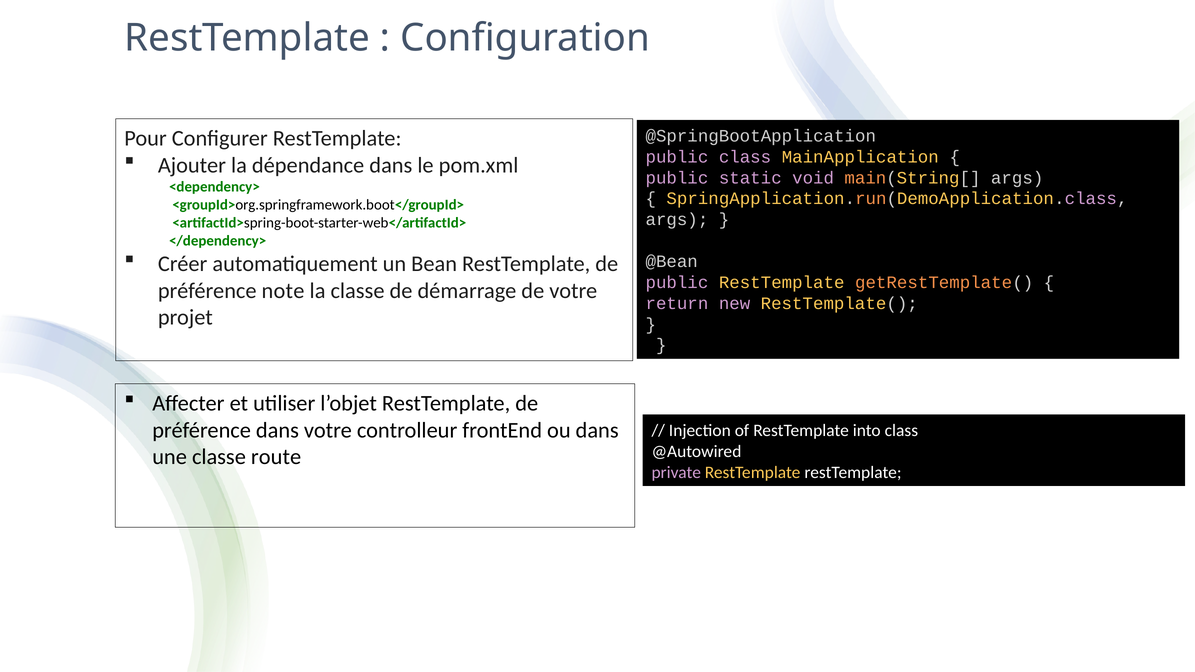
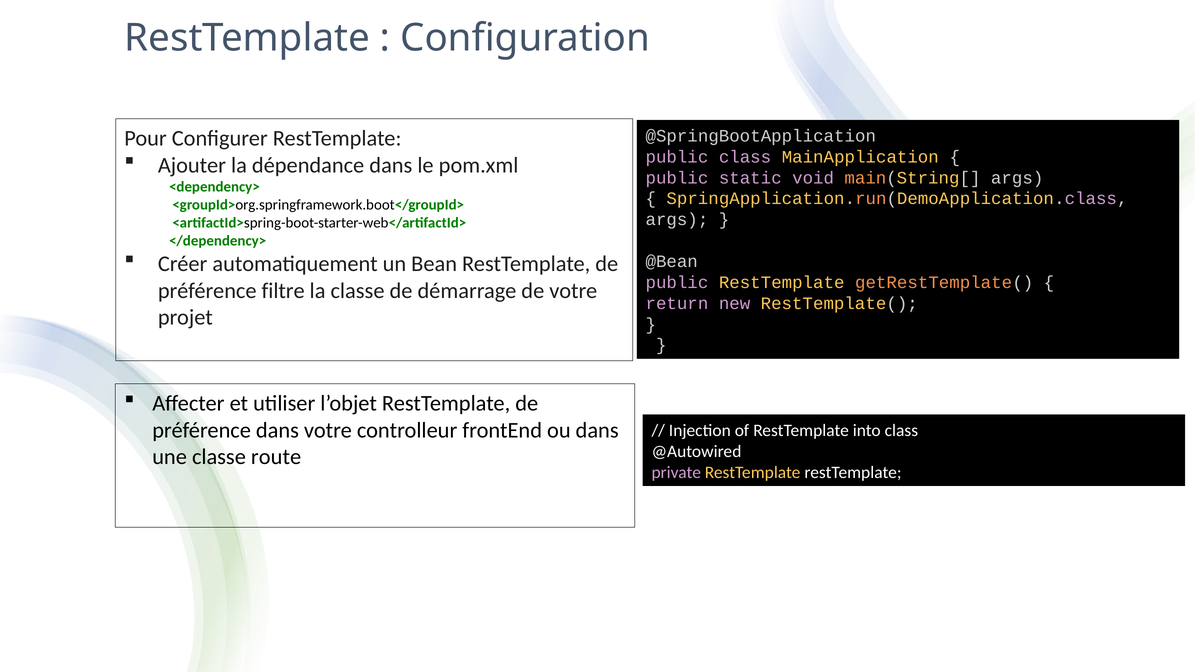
note: note -> filtre (283, 291)
